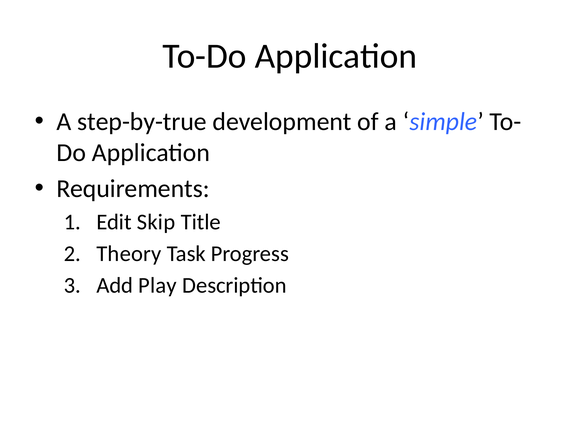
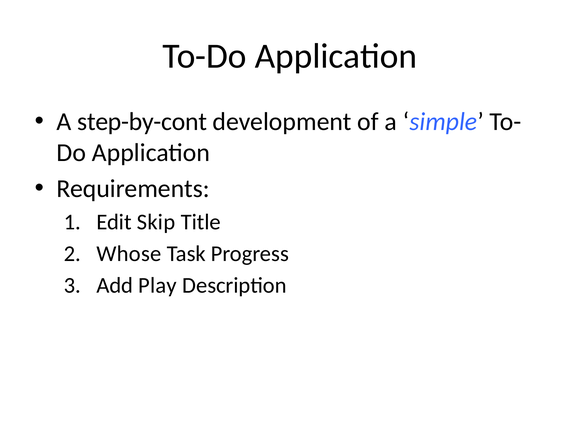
step-by-true: step-by-true -> step-by-cont (142, 122)
Theory: Theory -> Whose (129, 254)
